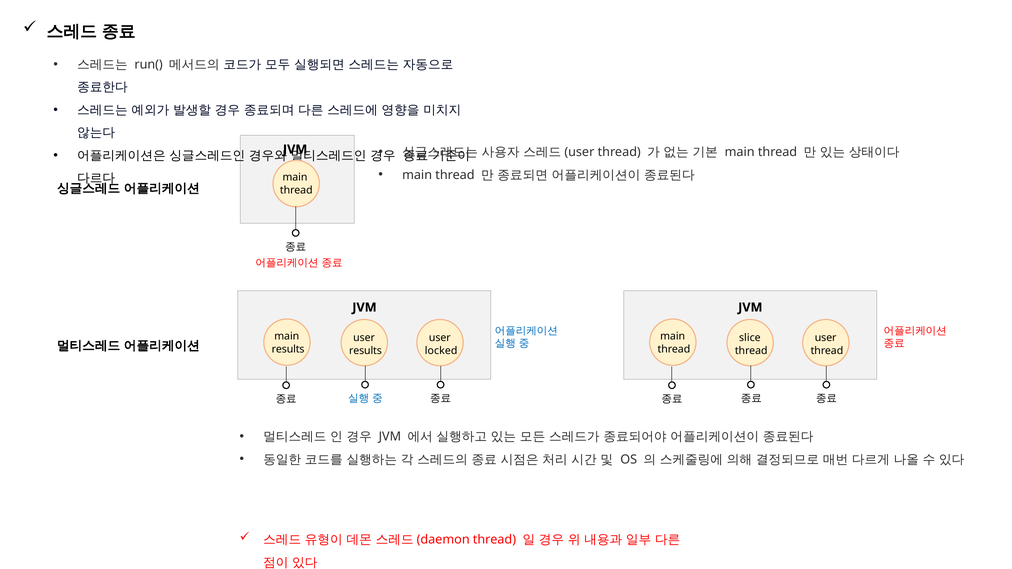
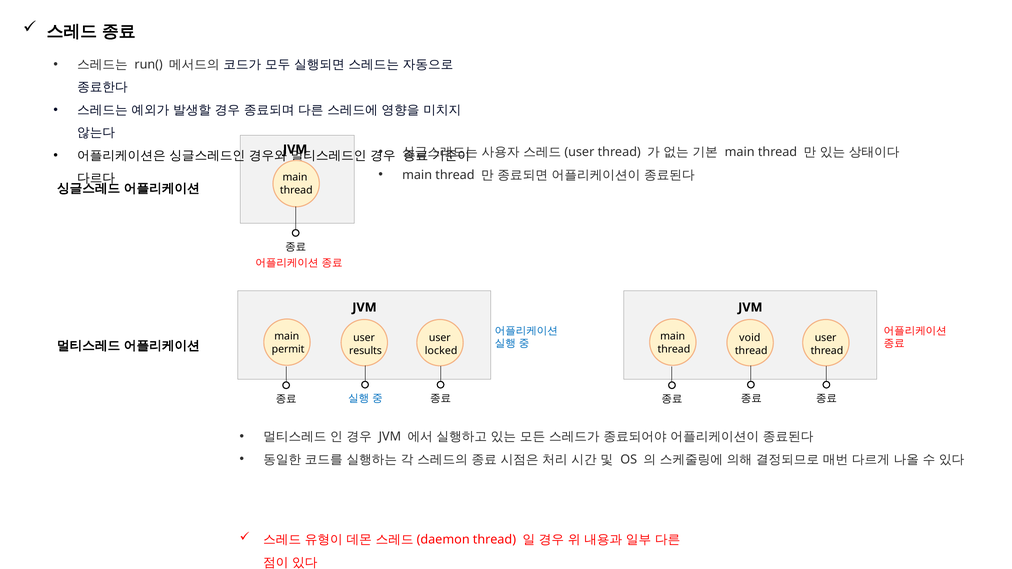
slice: slice -> void (750, 338)
results: results -> permit (288, 349)
